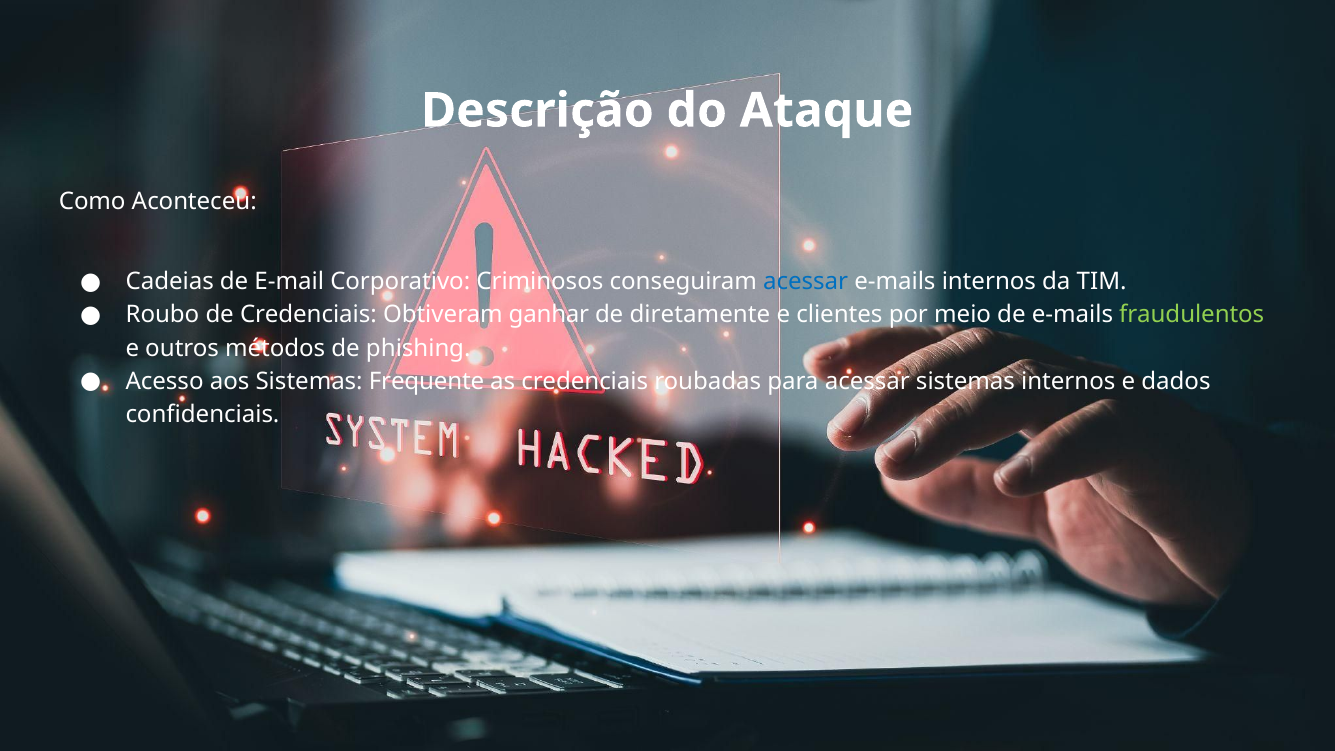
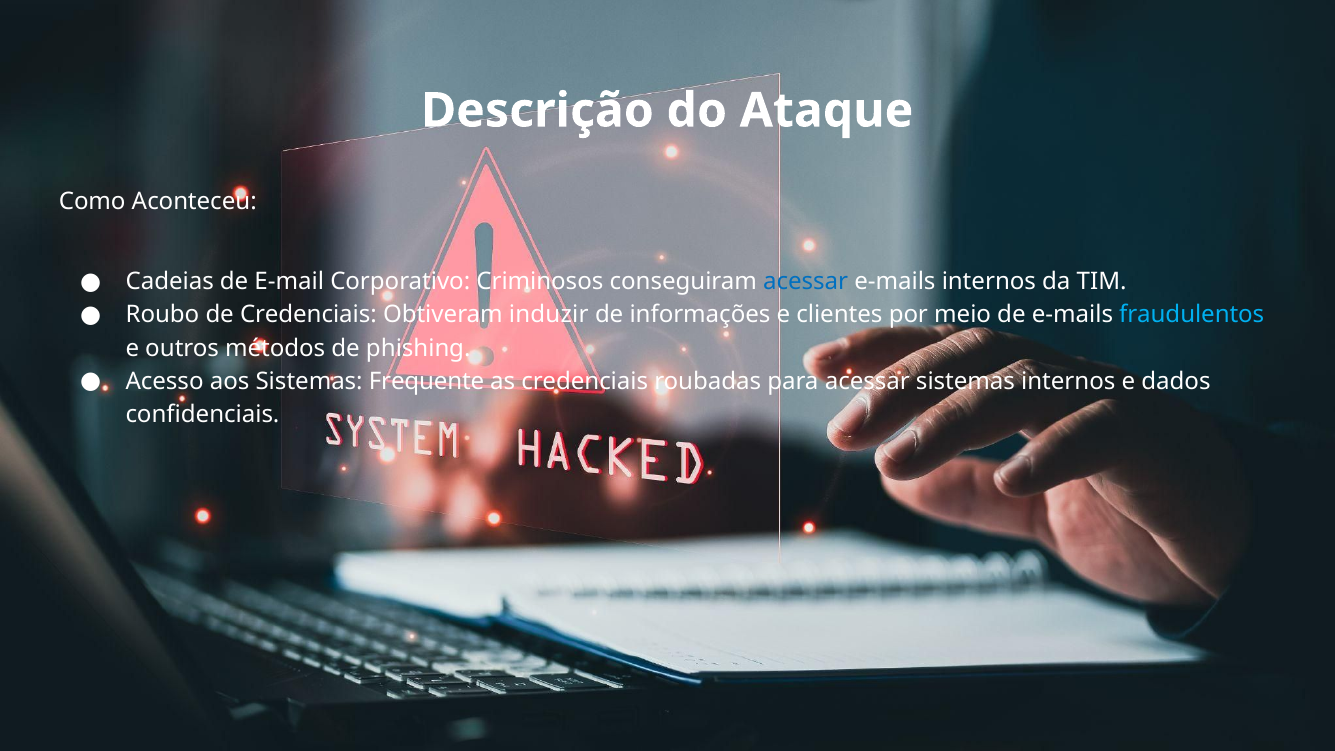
ganhar: ganhar -> induzir (549, 315)
diretamente: diretamente -> informações (700, 315)
fraudulentos colour: light green -> light blue (1192, 315)
